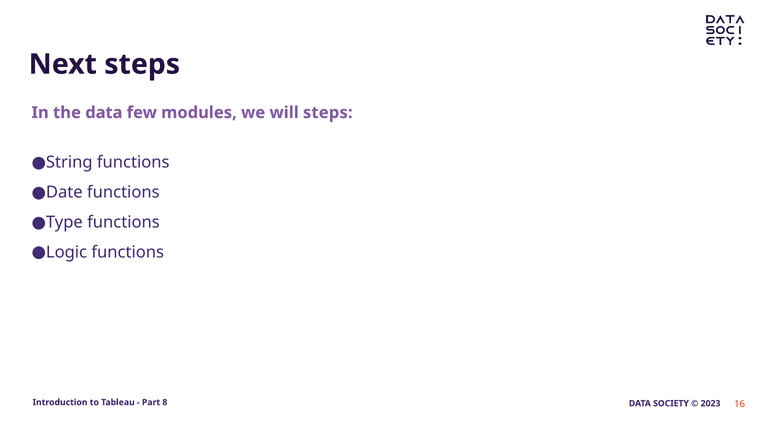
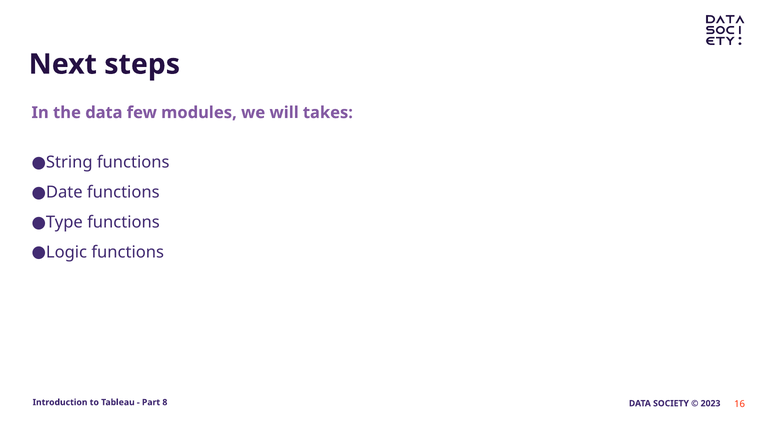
will steps: steps -> takes (328, 112)
